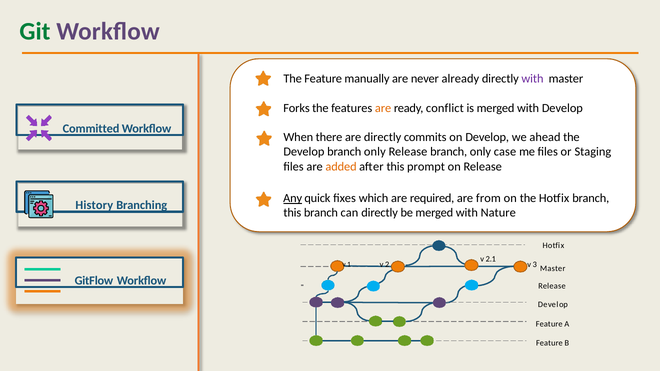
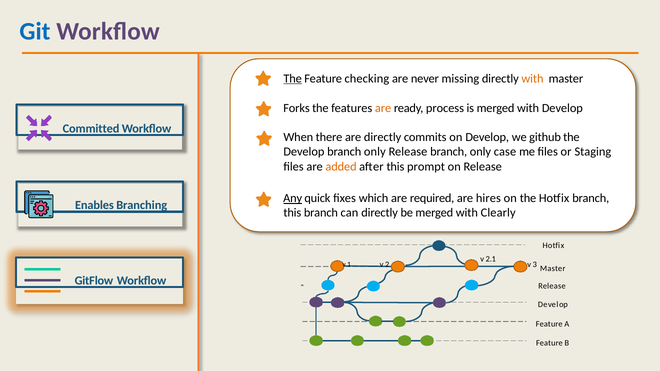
Git colour: green -> blue (35, 31)
The underline: none -> present (293, 79)
manually: manually -> checking (367, 79)
already: already -> missing (460, 79)
with colour: purple -> orange (532, 79)
conflict: conflict -> process (445, 108)
ahead: ahead -> github (545, 137)
from: from -> hires (488, 198)
History: History -> Enables (94, 205)
Nature: Nature -> Clearly (498, 213)
